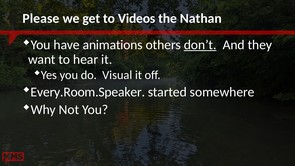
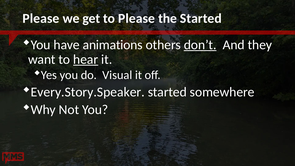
to Videos: Videos -> Please (137, 18)
the Nathan: Nathan -> Started (201, 18)
hear underline: none -> present (86, 59)
Every.Room.Speaker: Every.Room.Speaker -> Every.Story.Speaker (88, 92)
